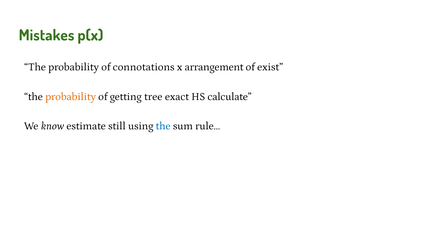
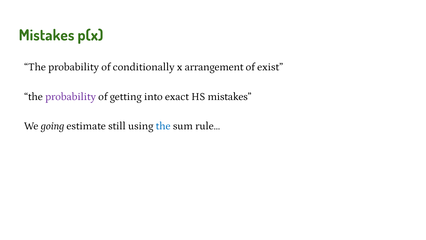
connotations: connotations -> conditionally (144, 67)
probability colour: orange -> purple (71, 96)
tree: tree -> into (153, 96)
HS calculate: calculate -> mistakes (230, 96)
know: know -> going (53, 126)
